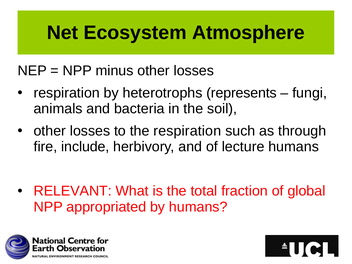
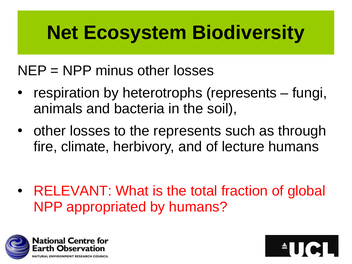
Atmosphere: Atmosphere -> Biodiversity (248, 33)
the respiration: respiration -> represents (187, 131)
include: include -> climate (85, 147)
